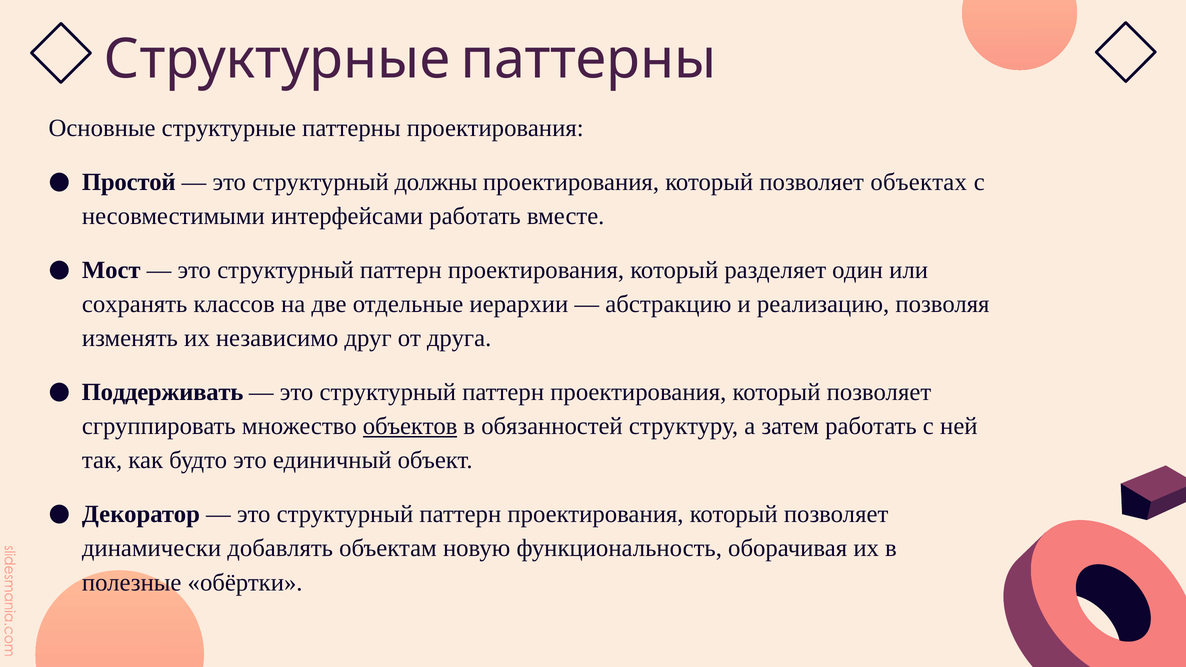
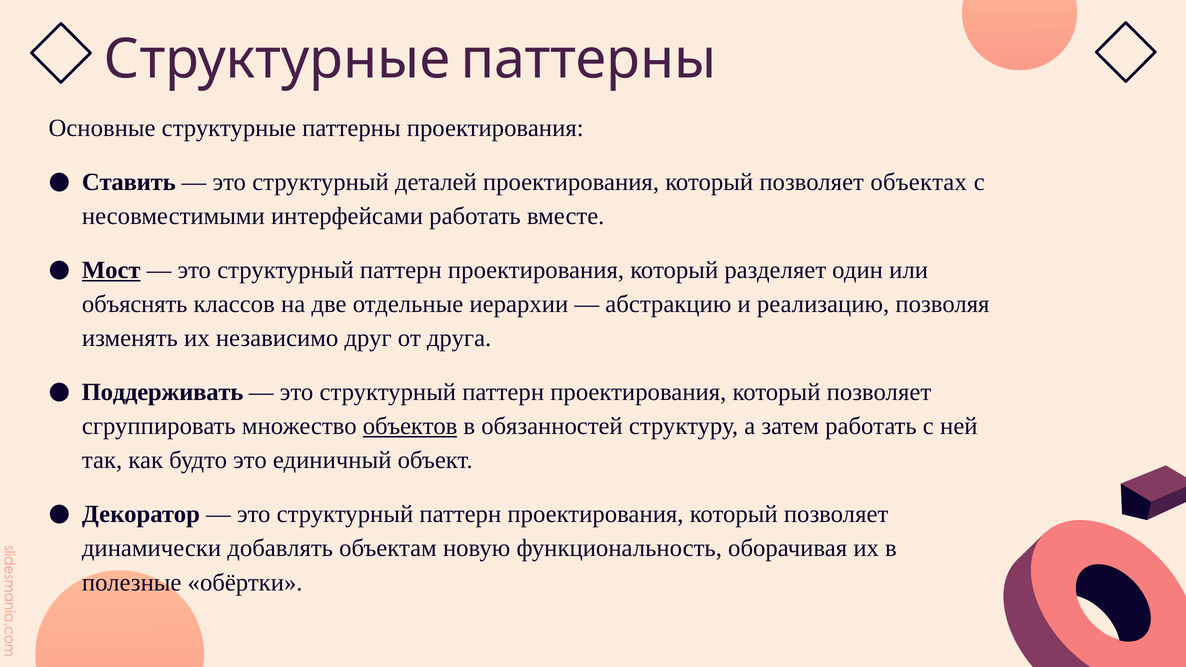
Простой: Простой -> Ставить (129, 182)
должны: должны -> деталей (436, 182)
Мост underline: none -> present (111, 270)
сохранять: сохранять -> объяснять (135, 304)
